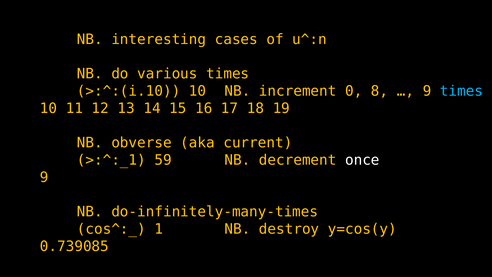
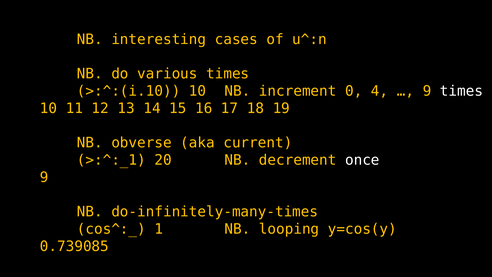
8: 8 -> 4 (380, 91)
times colour: light blue -> white (462, 91)
59: 59 -> 20 (163, 160)
destroy: destroy -> looping (289, 229)
